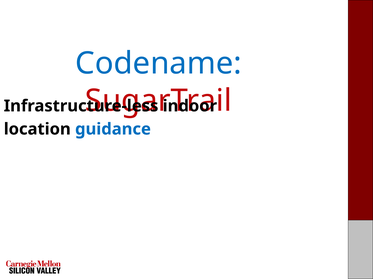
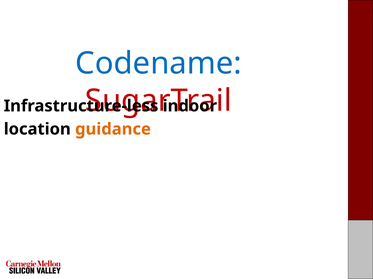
guidance colour: blue -> orange (113, 129)
